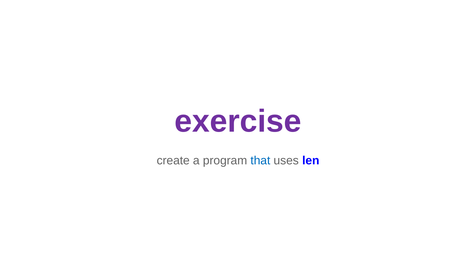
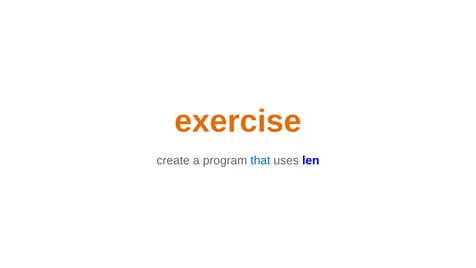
exercise colour: purple -> orange (238, 121)
